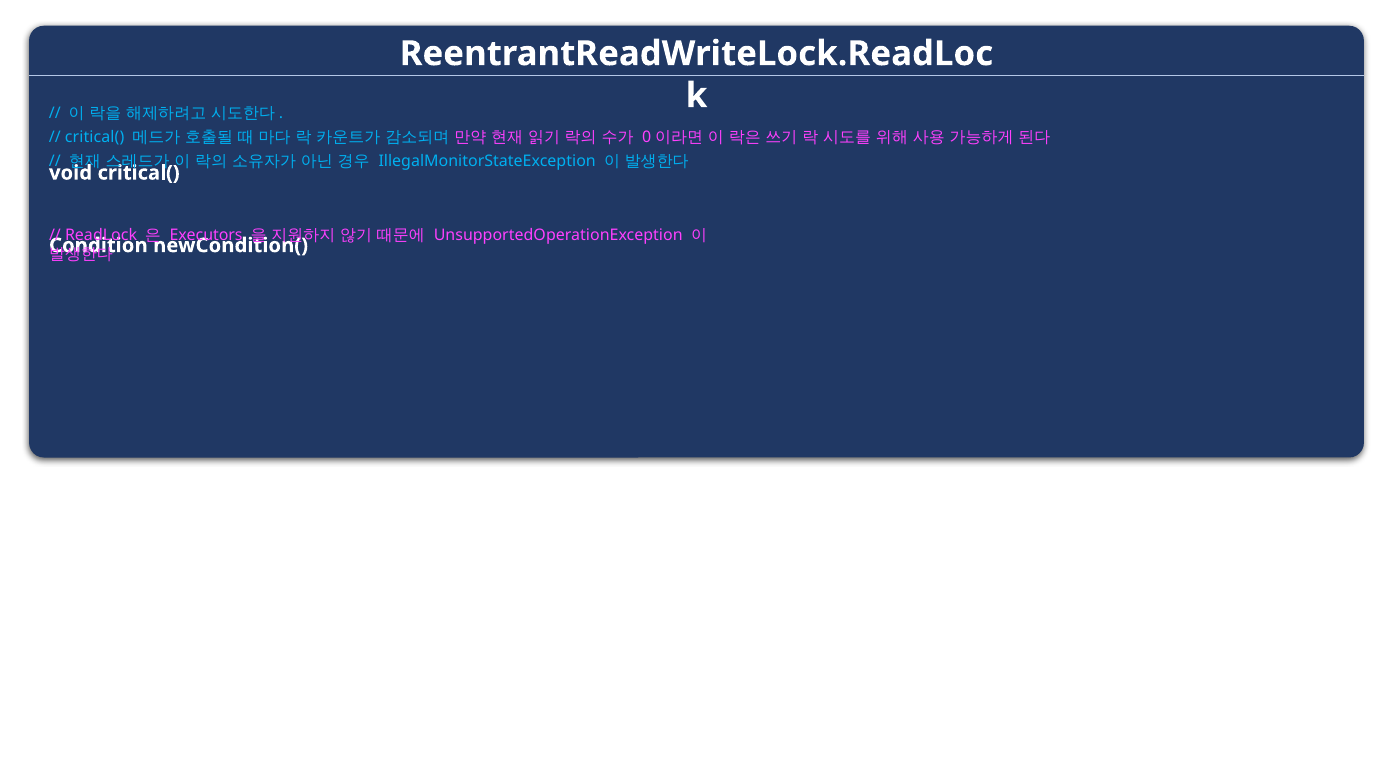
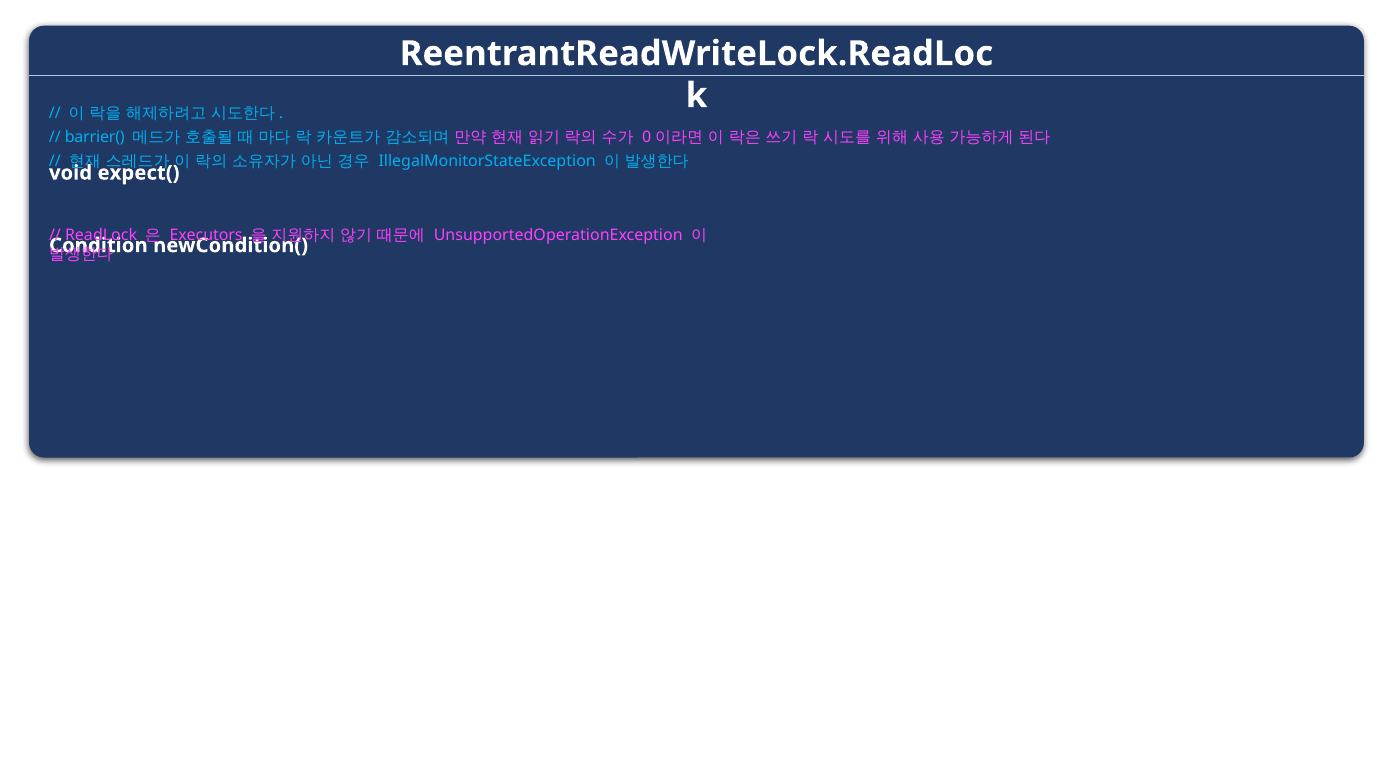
critical(: critical( -> barrier( (95, 137)
void critical(: critical( -> expect( (139, 173)
